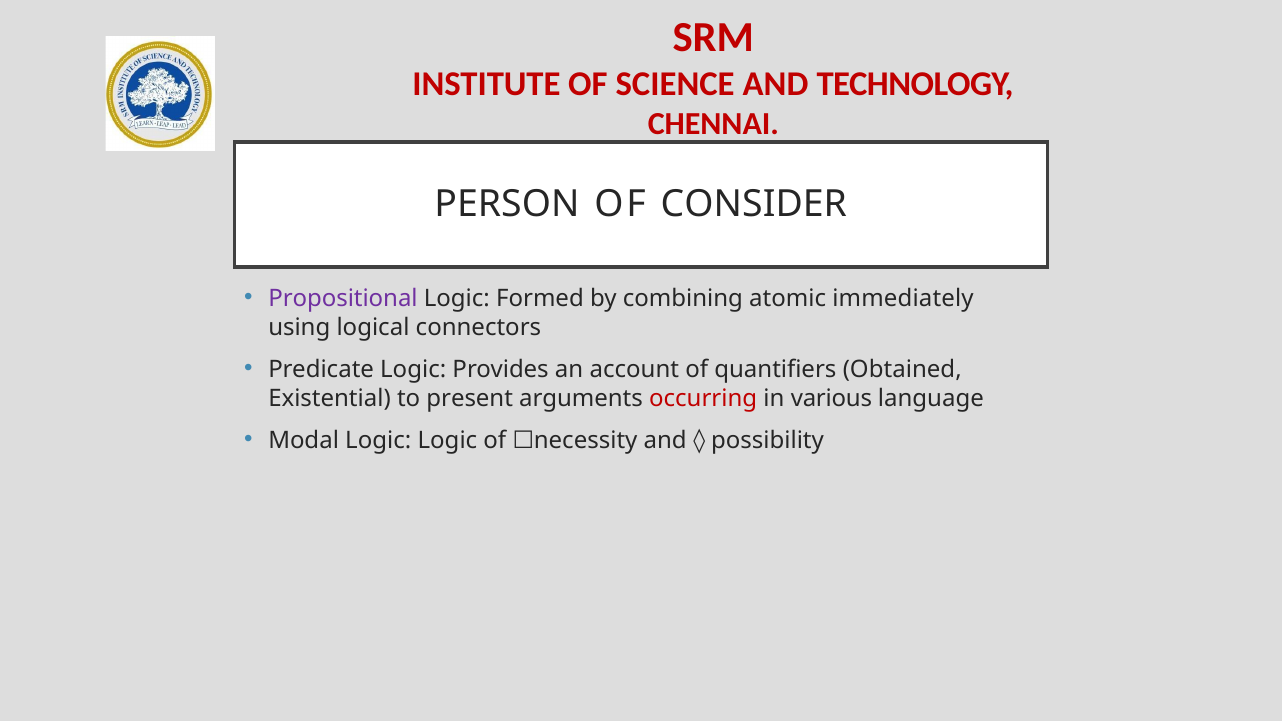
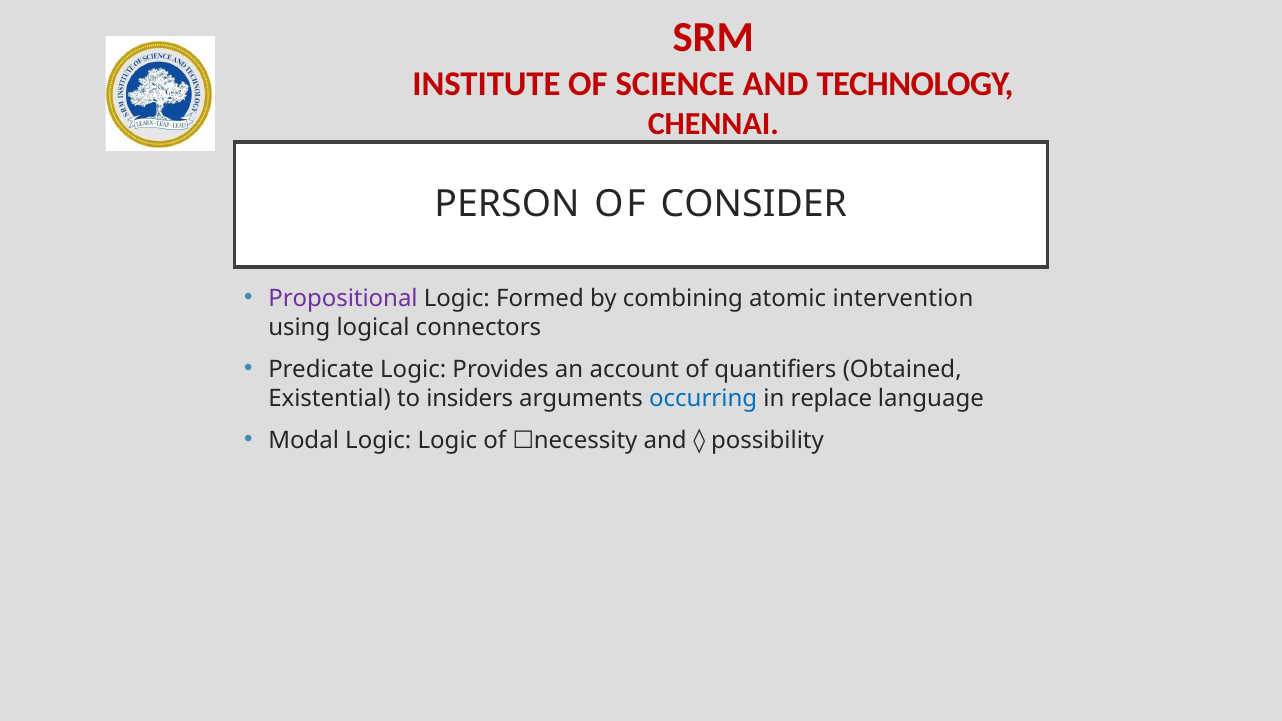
immediately: immediately -> intervention (903, 298)
present: present -> insiders (470, 398)
occurring colour: red -> blue (703, 398)
various: various -> replace (831, 398)
